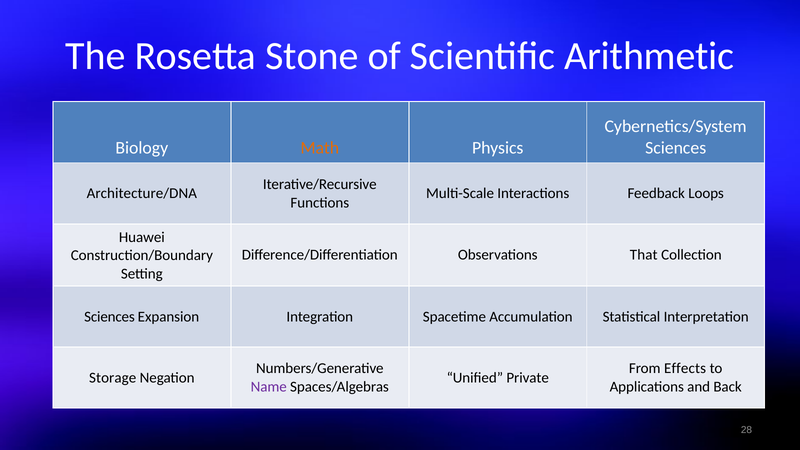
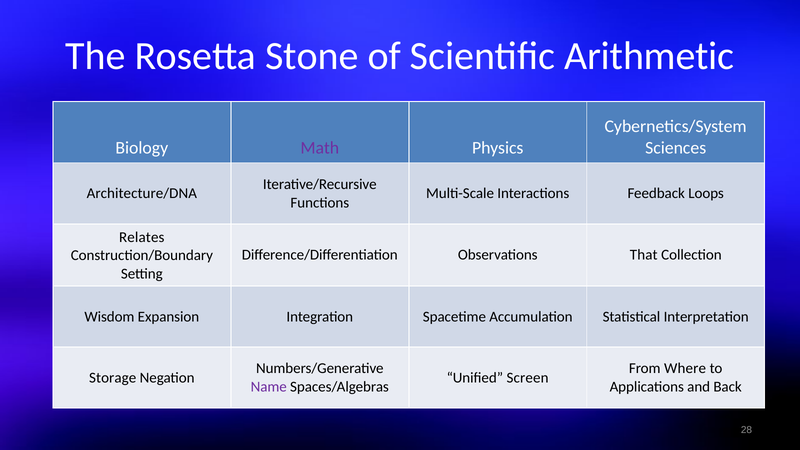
Math colour: orange -> purple (320, 148)
Huawei: Huawei -> Relates (142, 237)
Sciences: Sciences -> Wisdom (109, 317)
Effects: Effects -> Where (685, 369)
Private: Private -> Screen (528, 378)
